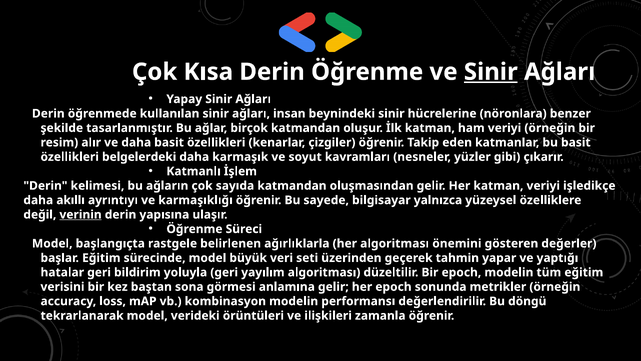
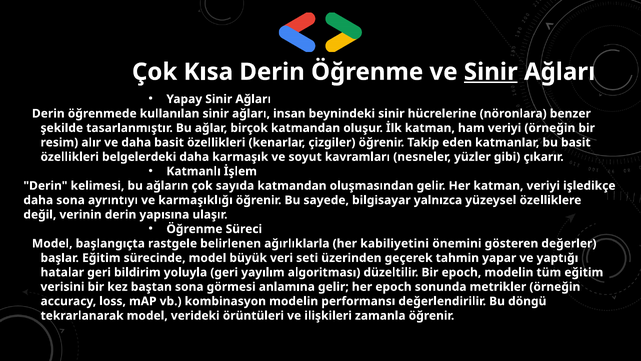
daha akıllı: akıllı -> sona (71, 200)
verinin underline: present -> none (81, 214)
her algoritması: algoritması -> kabiliyetini (395, 243)
